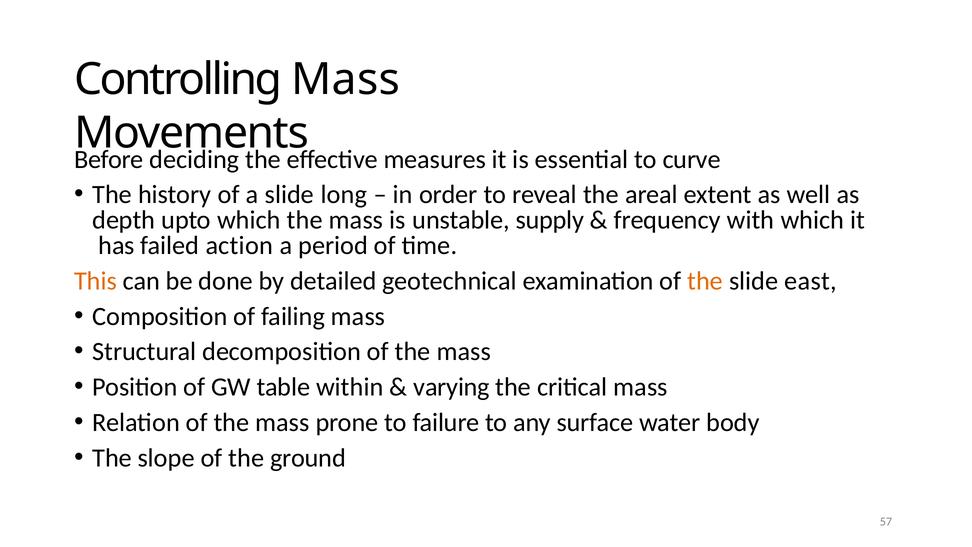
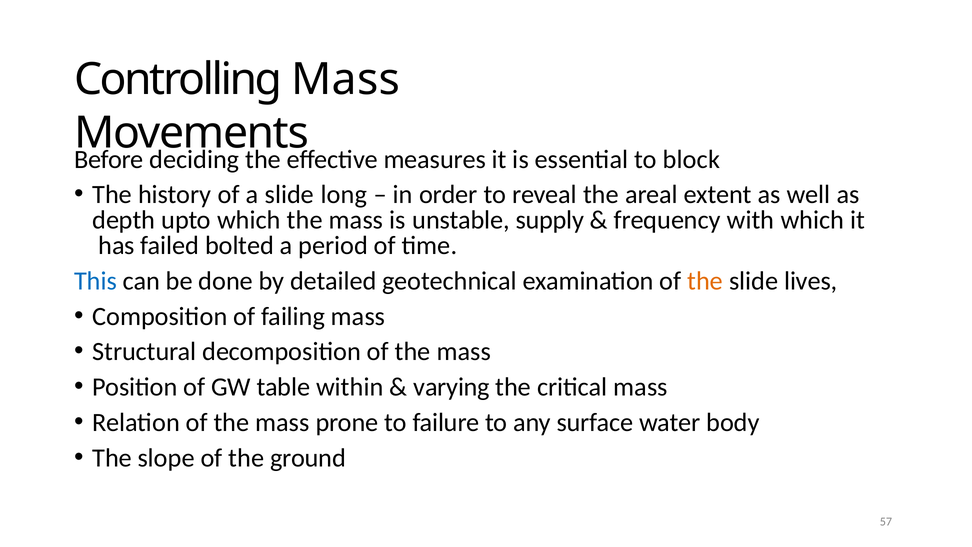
curve: curve -> block (691, 160)
action: action -> bolted (239, 245)
This colour: orange -> blue (96, 281)
east: east -> lives (811, 281)
